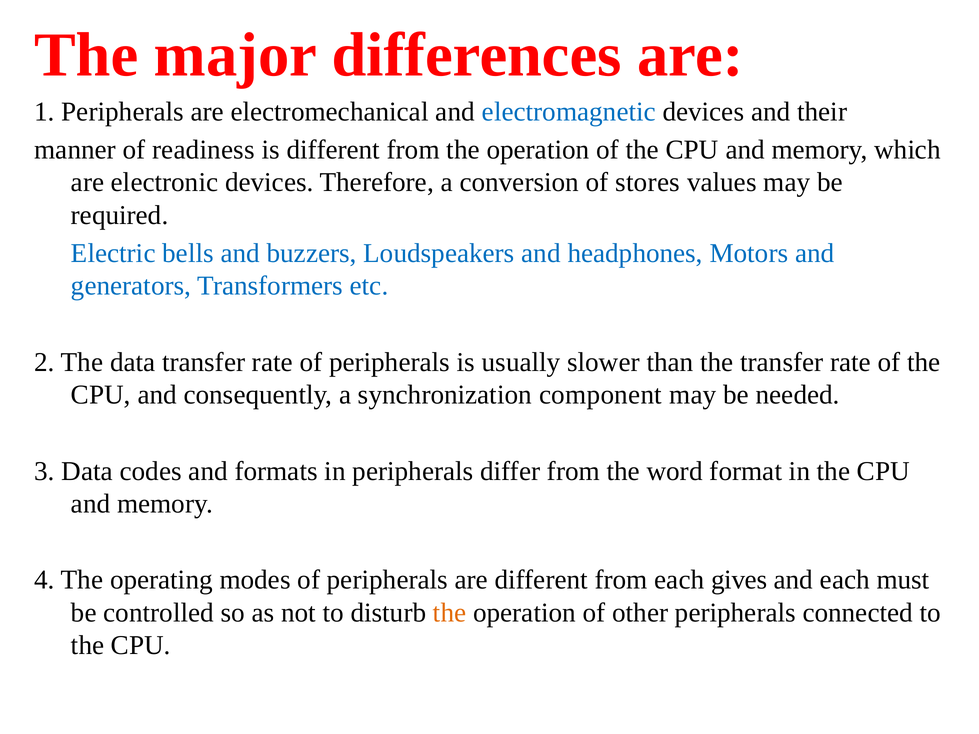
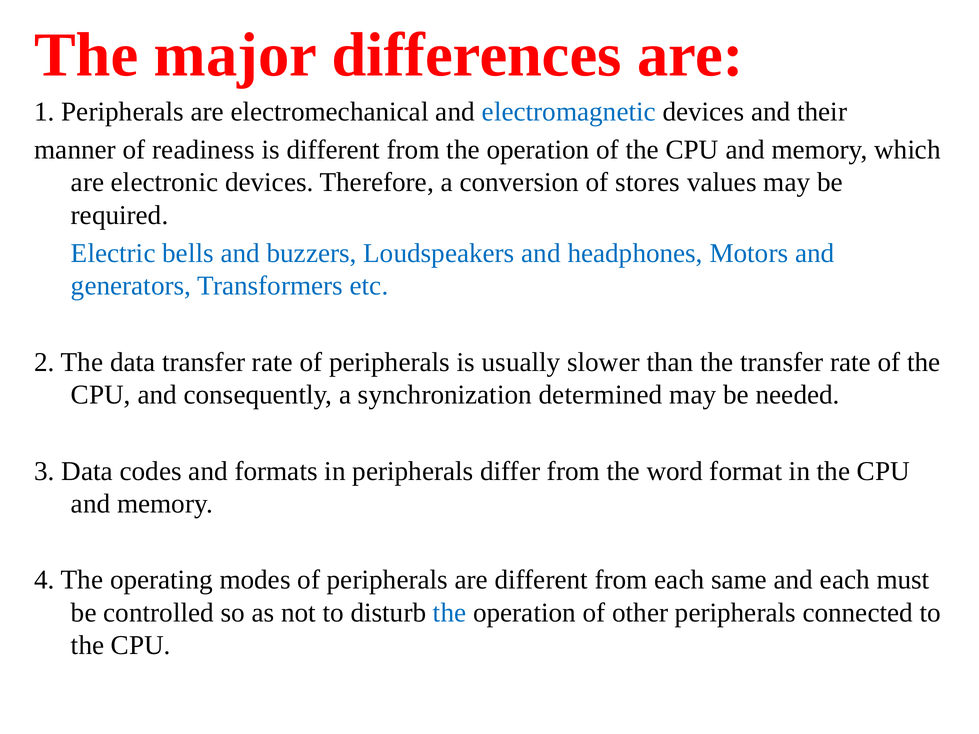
component: component -> determined (601, 395)
gives: gives -> same (739, 580)
the colour: orange -> blue (450, 613)
